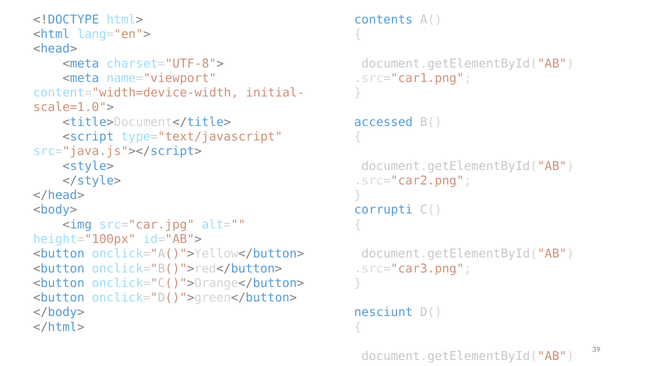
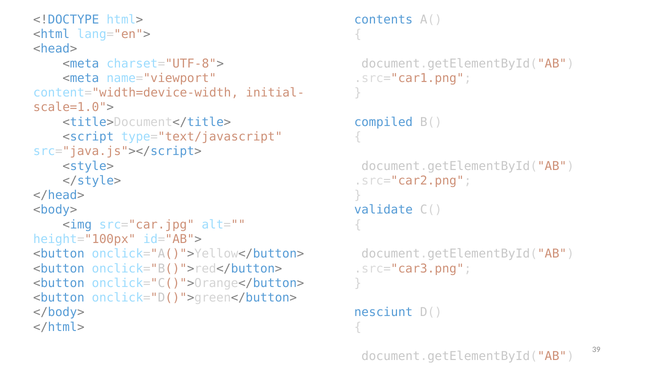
accessed: accessed -> compiled (383, 122)
corrupti: corrupti -> validate (383, 210)
